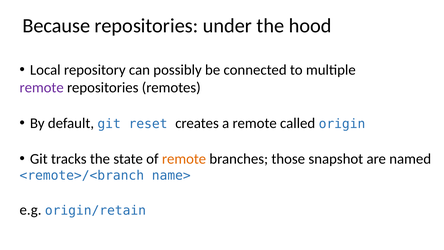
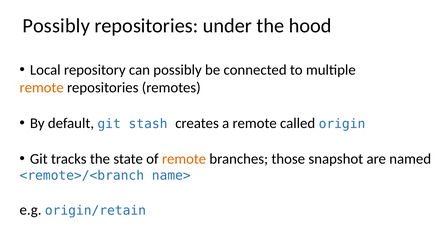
Because: Because -> Possibly (56, 26)
remote colour: purple -> orange (42, 88)
reset: reset -> stash (148, 124)
